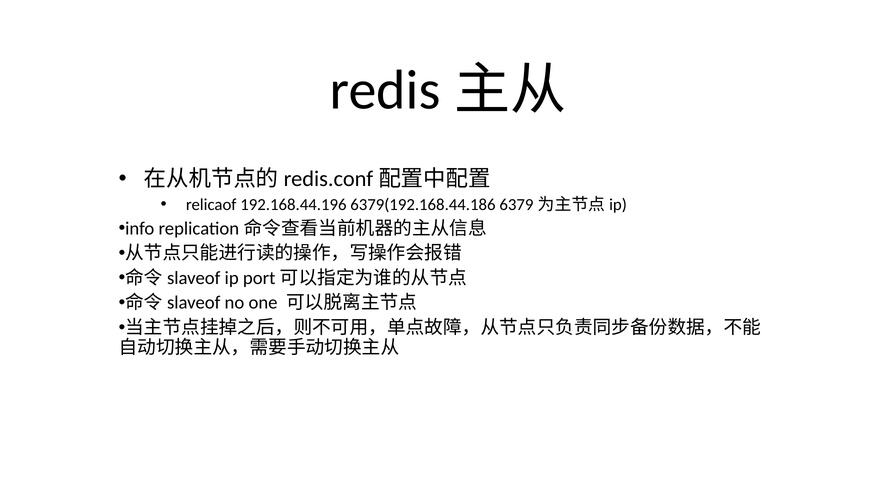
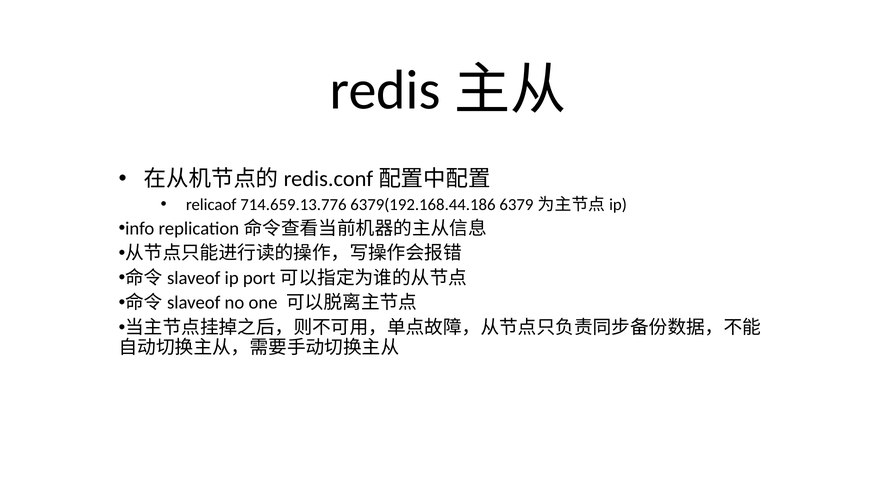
192.168.44.196: 192.168.44.196 -> 714.659.13.776 (293, 205)
